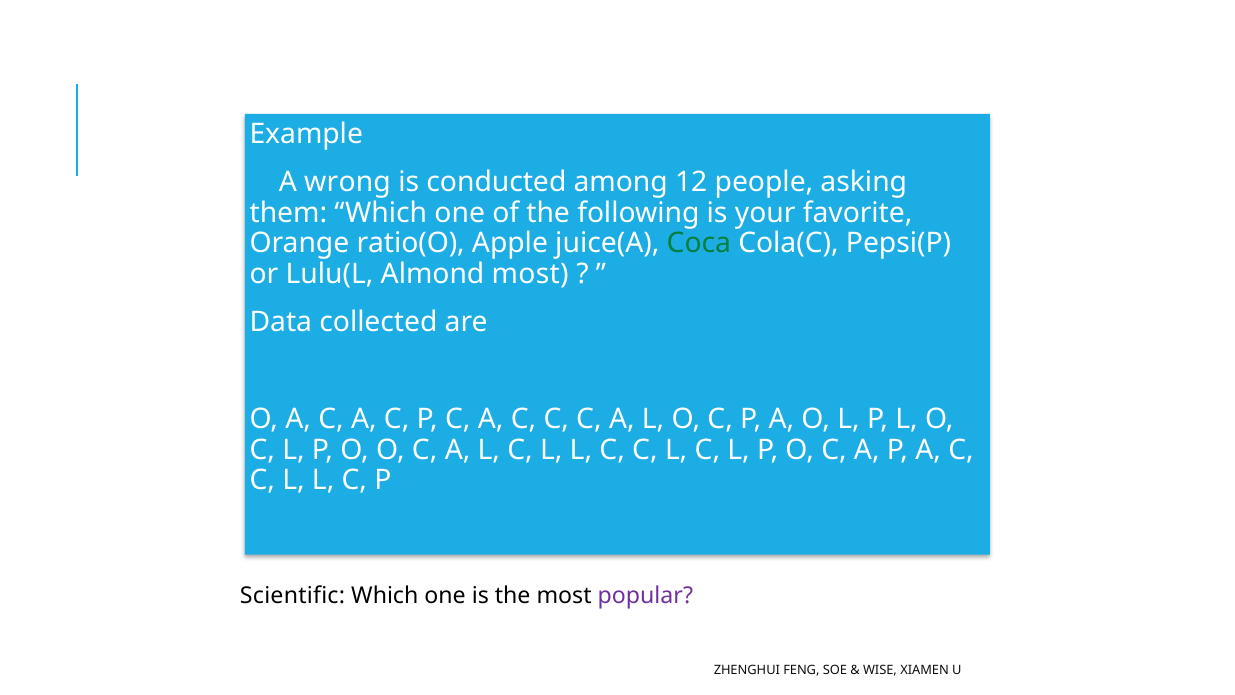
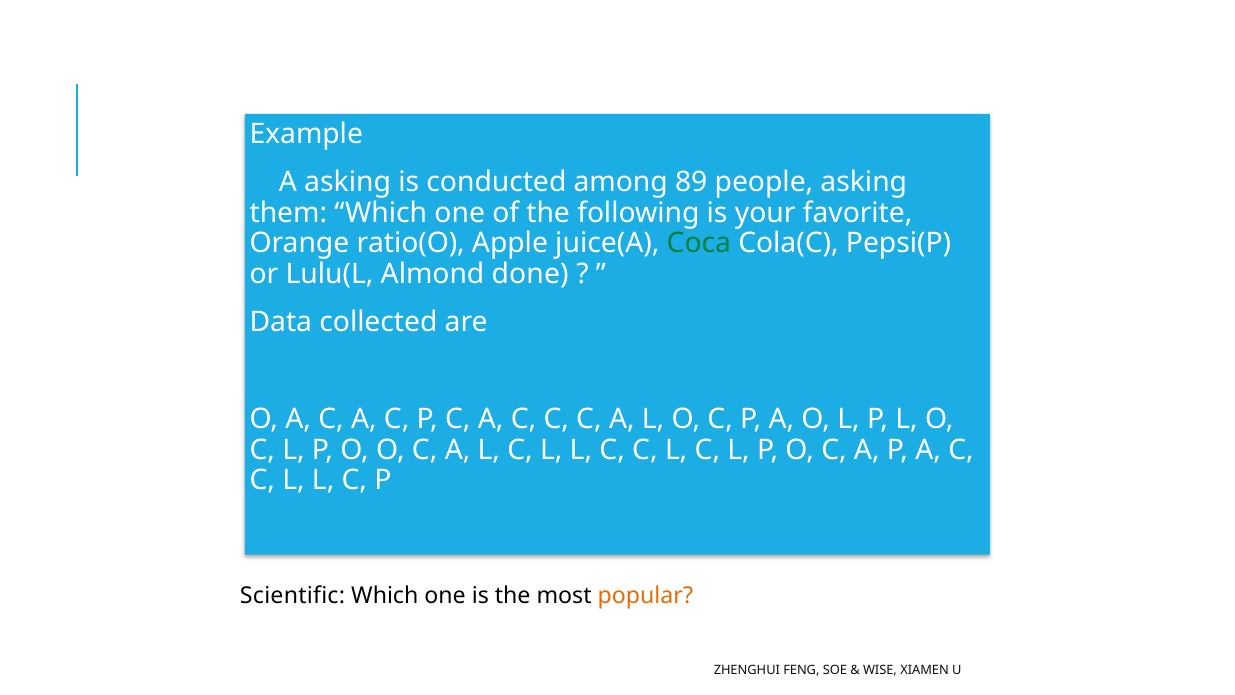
A wrong: wrong -> asking (348, 182)
12: 12 -> 89 (691, 182)
Almond most: most -> done (530, 274)
popular colour: purple -> orange (645, 596)
